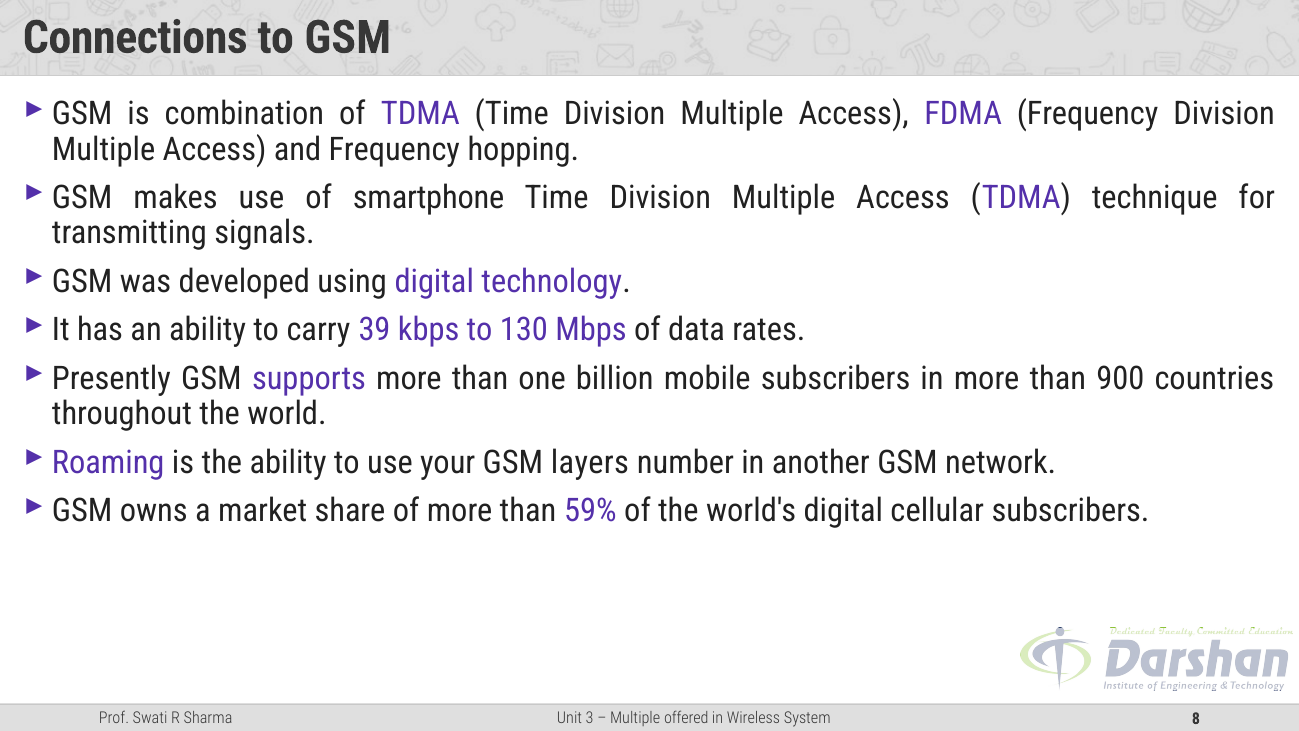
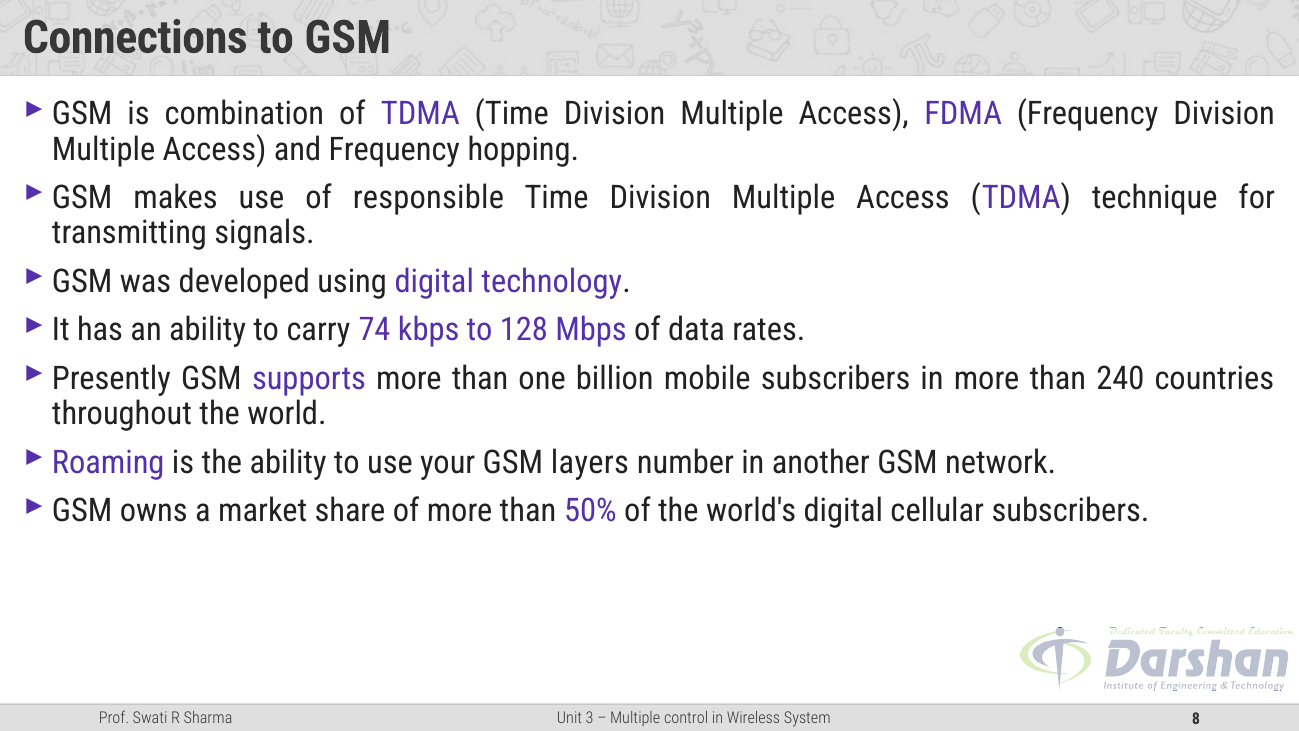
smartphone: smartphone -> responsible (428, 198)
39: 39 -> 74 (375, 330)
130: 130 -> 128 (524, 330)
900: 900 -> 240 (1120, 379)
59%: 59% -> 50% (590, 511)
offered: offered -> control (686, 718)
